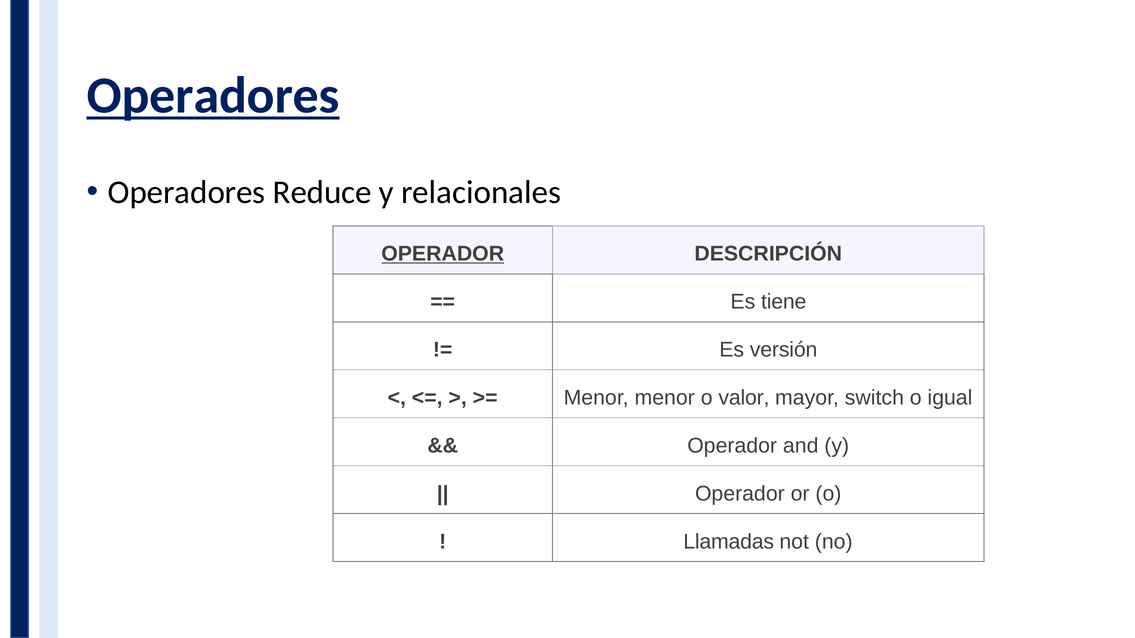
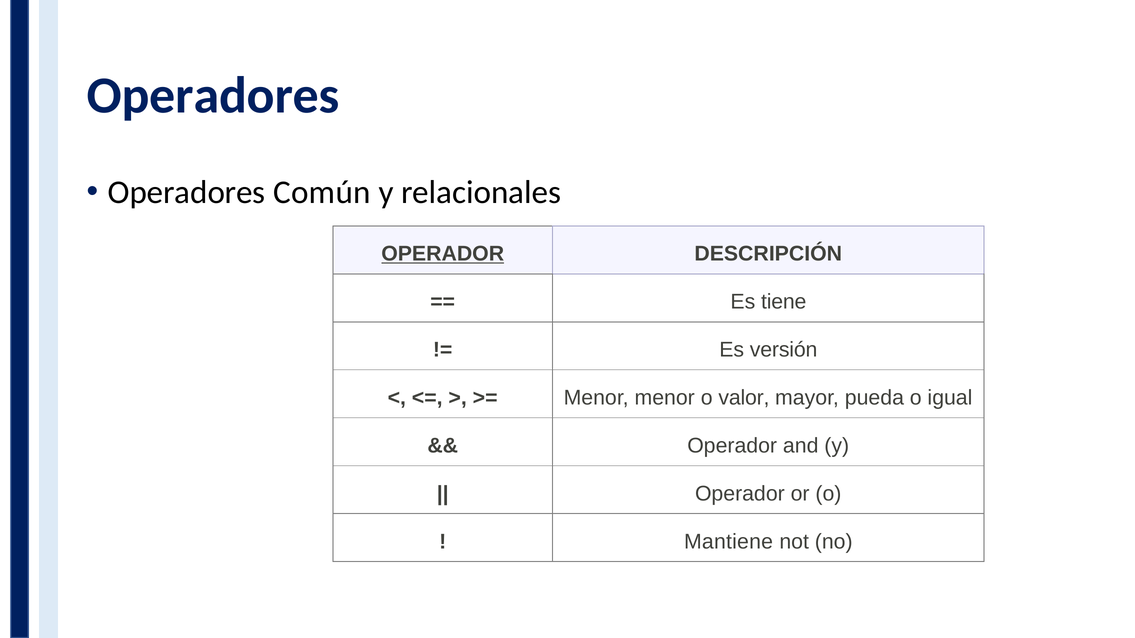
Operadores underline: present -> none (213, 96)
Reduce: Reduce -> Común (322, 192)
switch: switch -> pueda (874, 398)
Llamadas: Llamadas -> Mantiene (729, 542)
